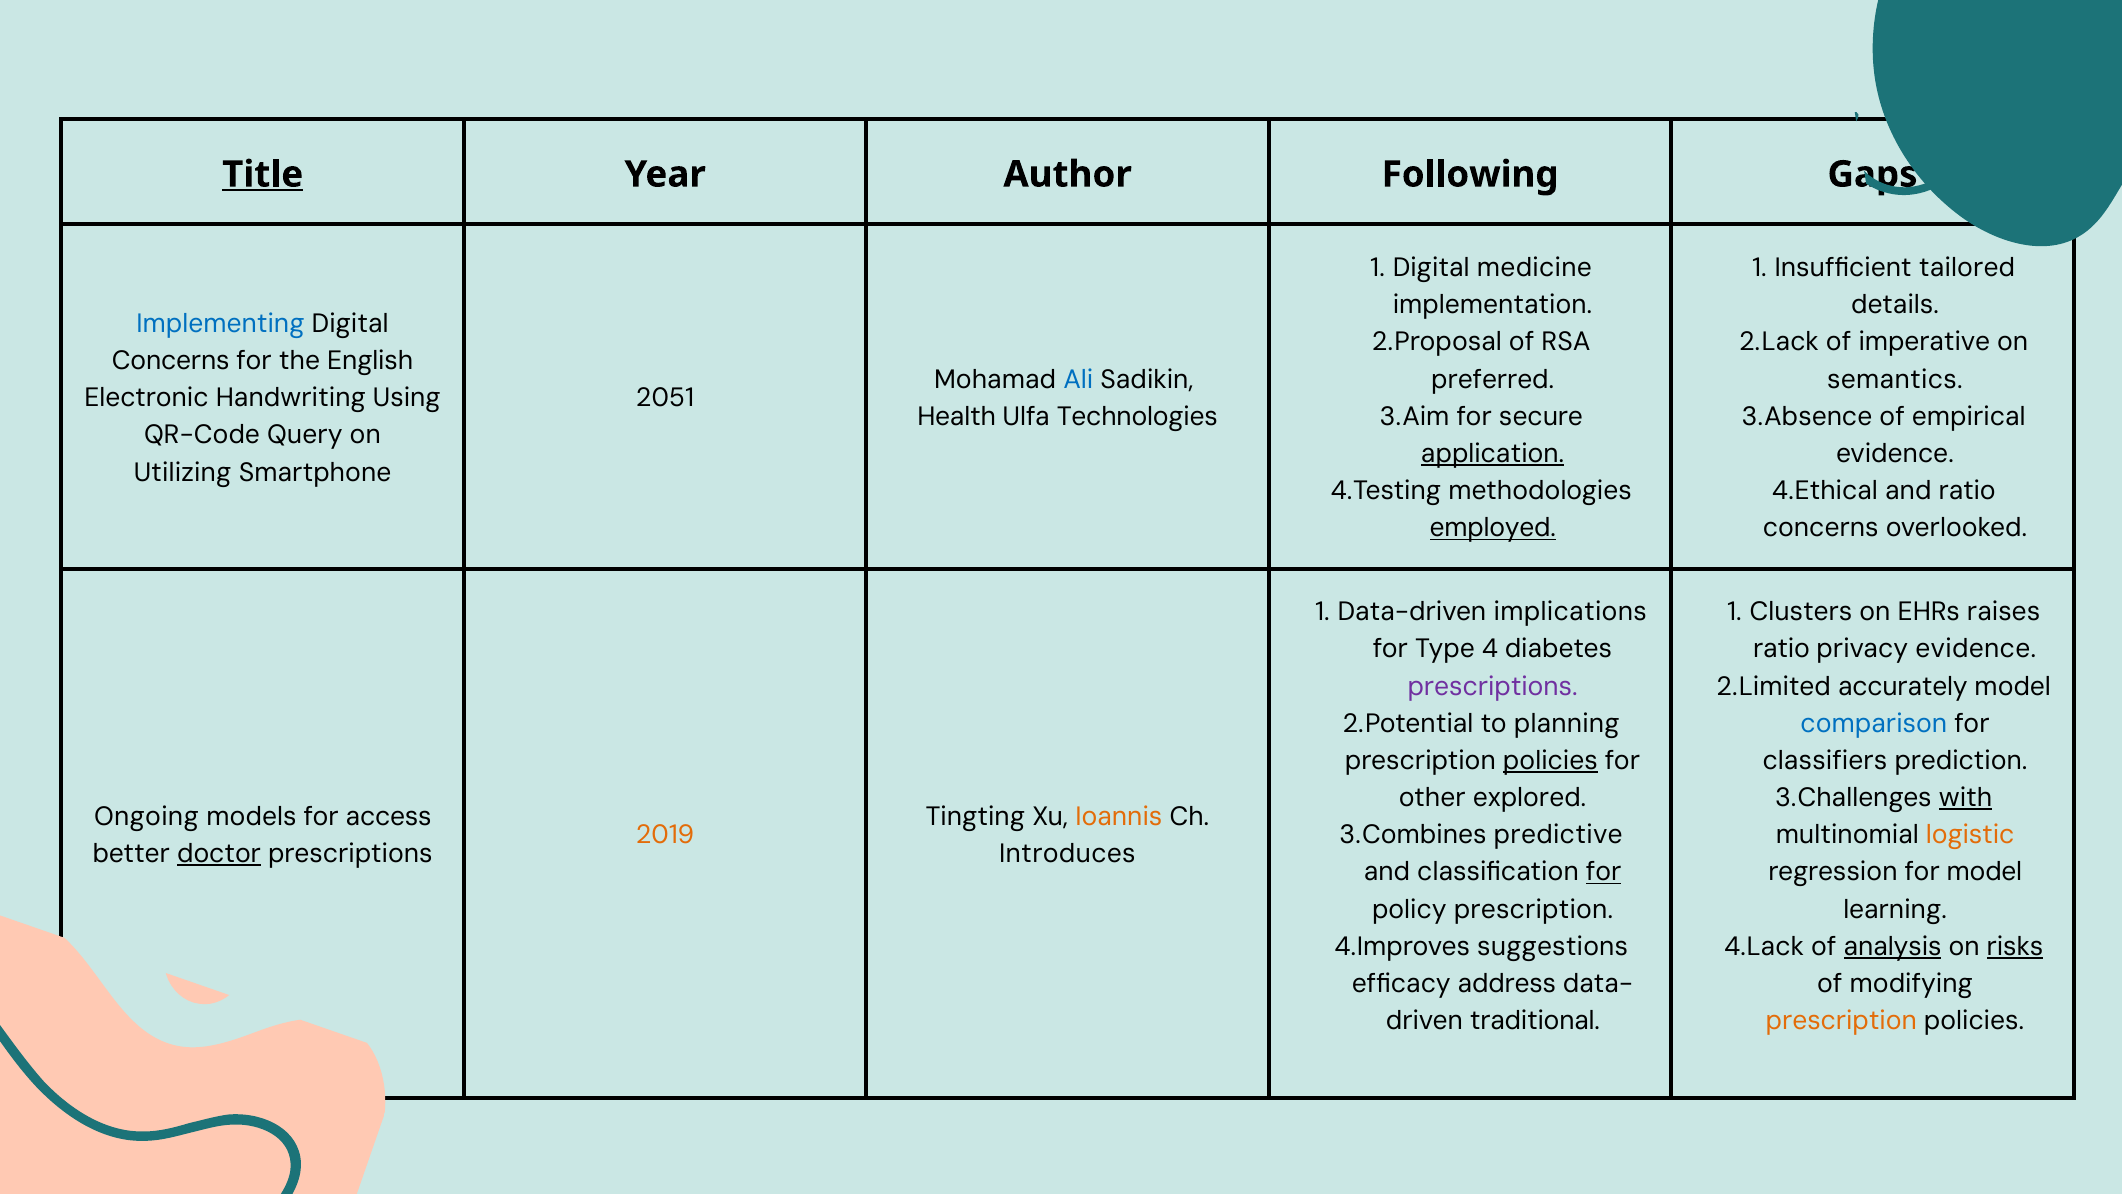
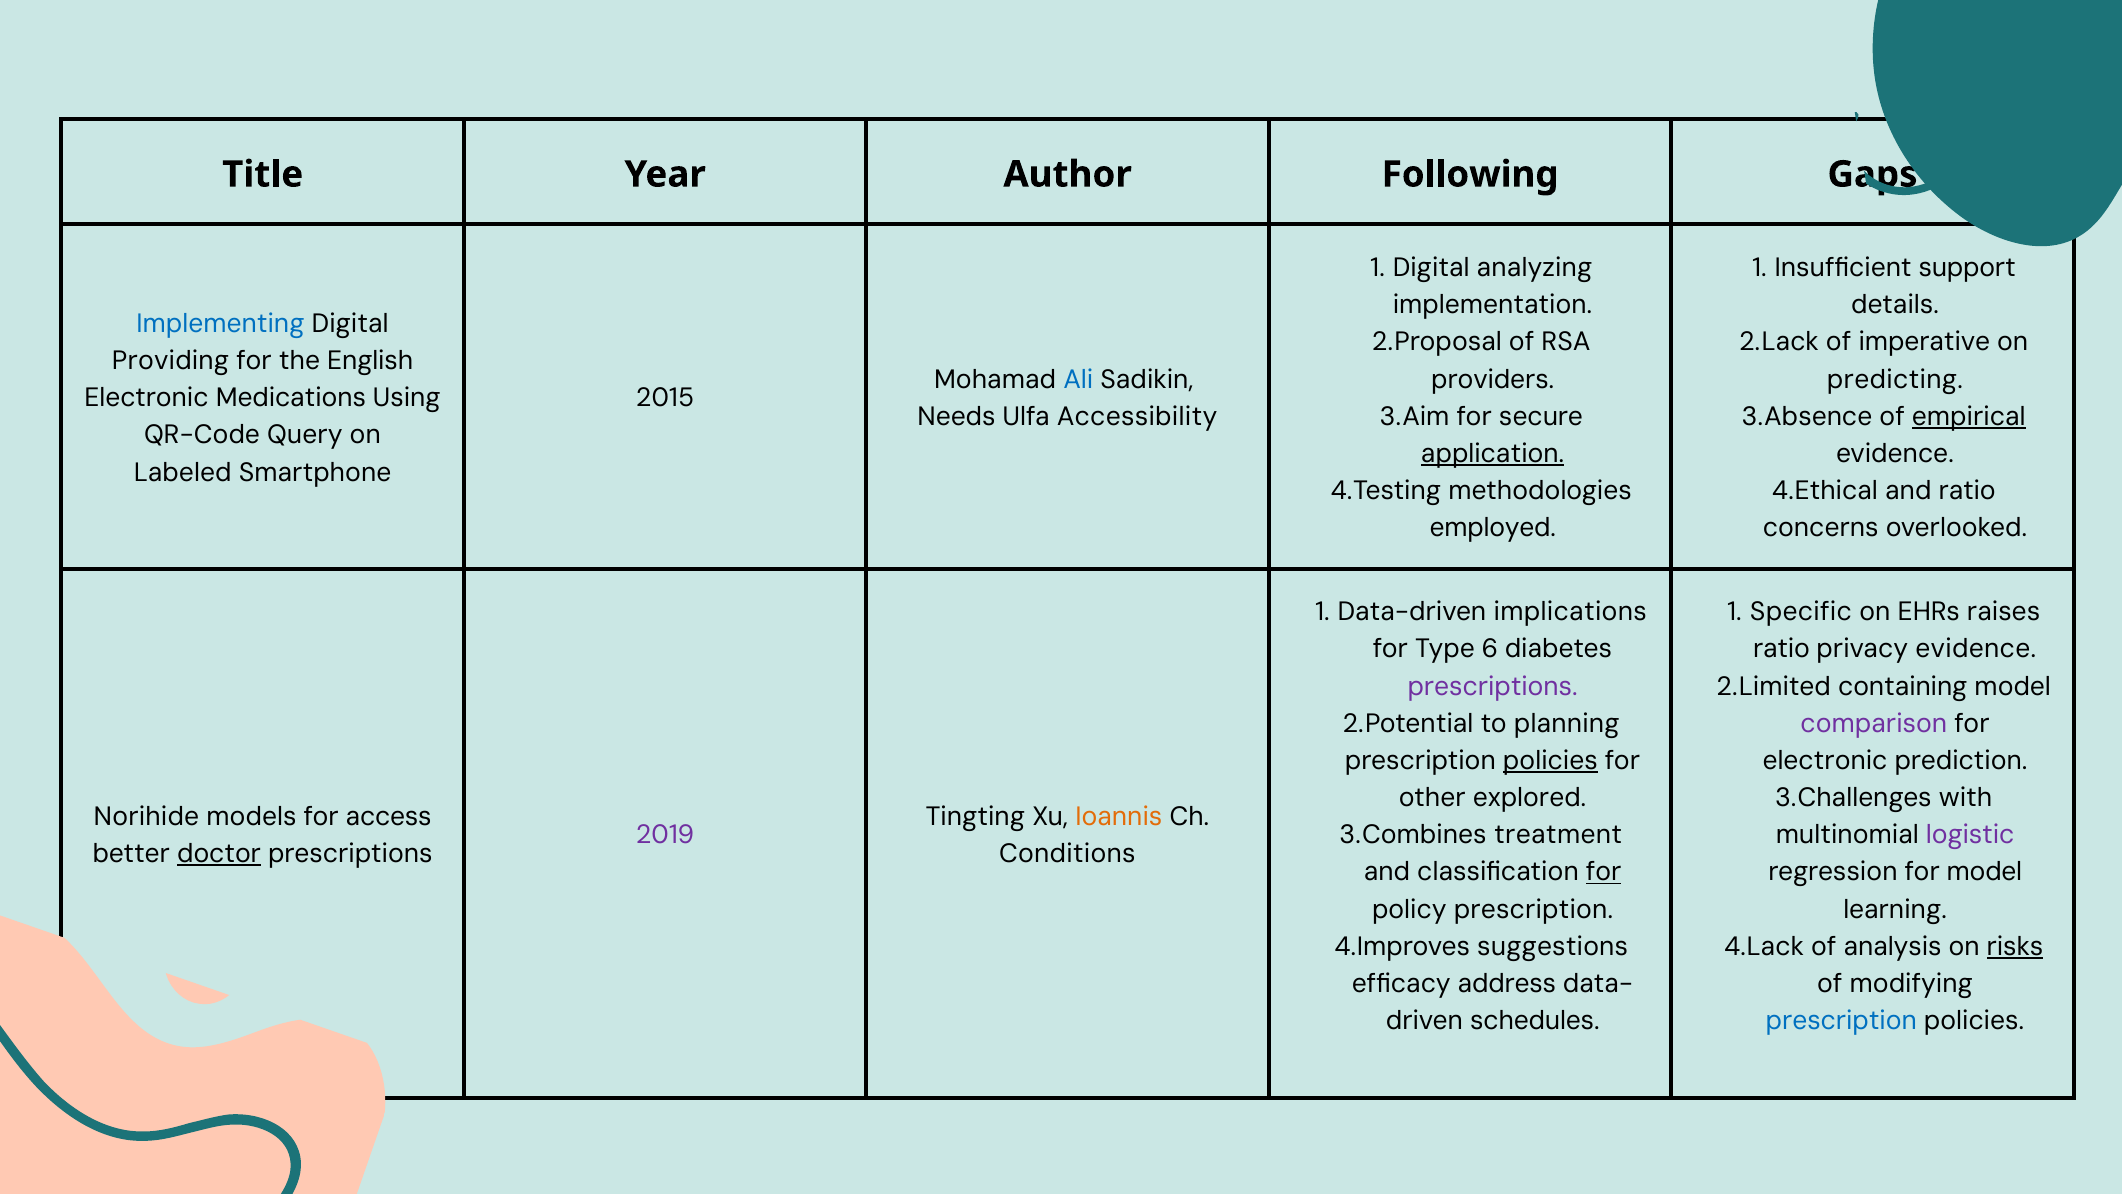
Title underline: present -> none (263, 174)
medicine: medicine -> analyzing (1535, 268)
tailored: tailored -> support (1967, 268)
Concerns: Concerns -> Providing (171, 361)
preferred: preferred -> providers (1493, 379)
semantics: semantics -> predicting (1895, 379)
Handwriting: Handwriting -> Medications (291, 398)
2051: 2051 -> 2015 (665, 398)
Health: Health -> Needs (957, 416)
Technologies: Technologies -> Accessibility (1137, 416)
empirical underline: none -> present (1969, 416)
Utilizing: Utilizing -> Labeled (183, 472)
employed underline: present -> none (1493, 528)
Clusters: Clusters -> Specific (1801, 612)
4: 4 -> 6 (1490, 649)
accurately: accurately -> containing (1903, 686)
comparison colour: blue -> purple (1874, 723)
classifiers: classifiers -> electronic (1825, 760)
with underline: present -> none (1966, 798)
Ongoing: Ongoing -> Norihide (146, 816)
2019 colour: orange -> purple (665, 835)
predictive: predictive -> treatment (1558, 835)
logistic colour: orange -> purple (1970, 835)
Introduces: Introduces -> Conditions (1067, 853)
analysis underline: present -> none (1893, 946)
traditional: traditional -> schedules (1535, 1020)
prescription colour: orange -> blue (1841, 1020)
